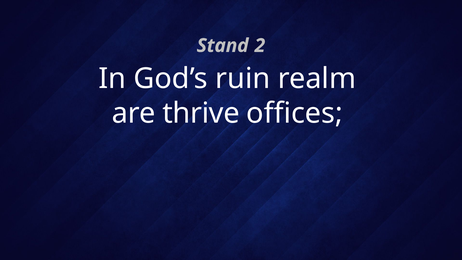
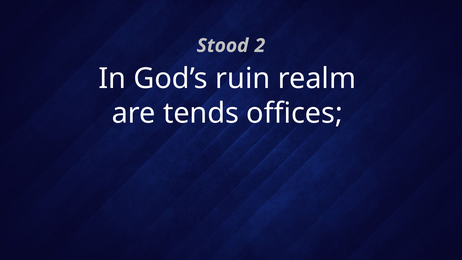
Stand: Stand -> Stood (223, 46)
thrive: thrive -> tends (201, 113)
